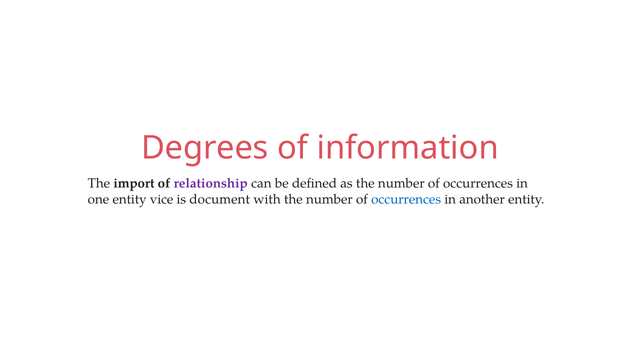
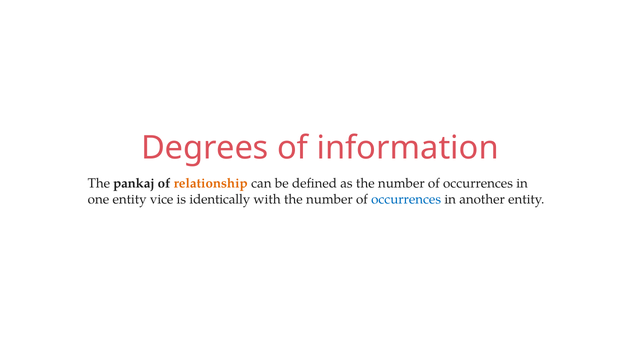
import: import -> pankaj (134, 183)
relationship colour: purple -> orange (211, 183)
document: document -> identically (220, 199)
